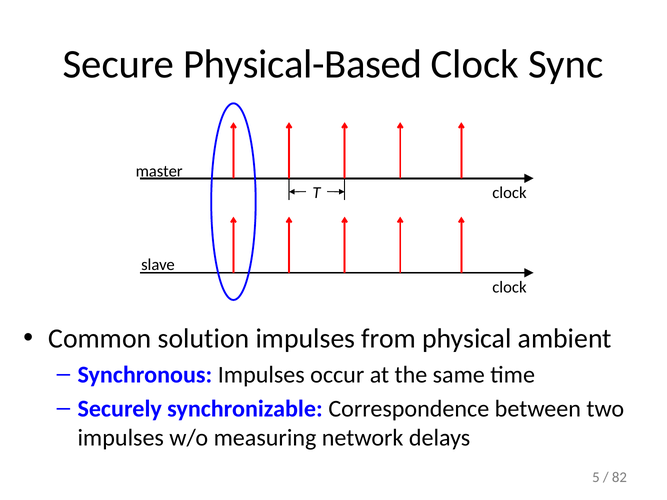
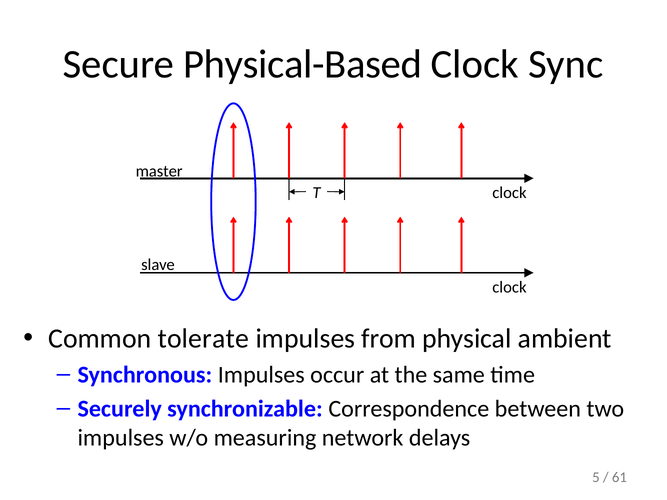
solution: solution -> tolerate (203, 339)
82: 82 -> 61 (619, 478)
